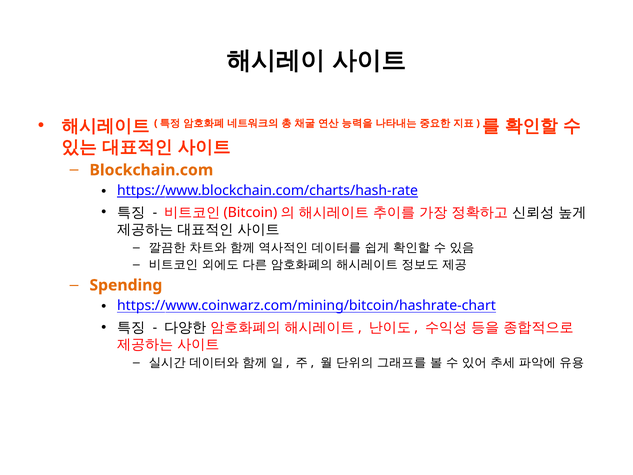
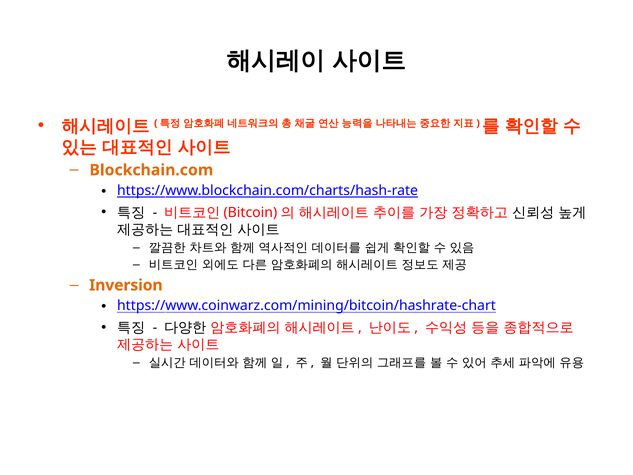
Spending: Spending -> Inversion (126, 285)
